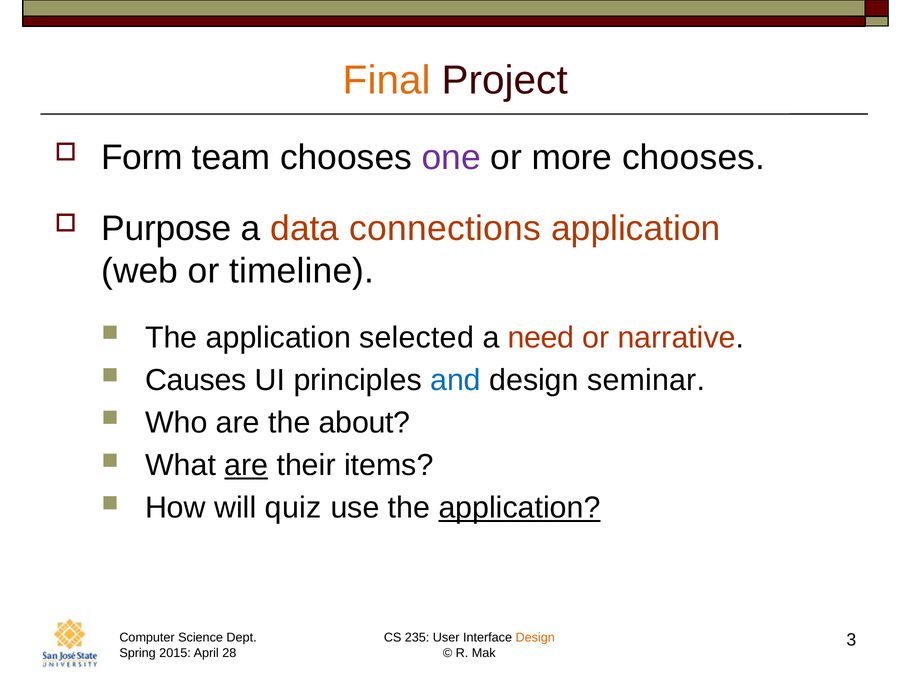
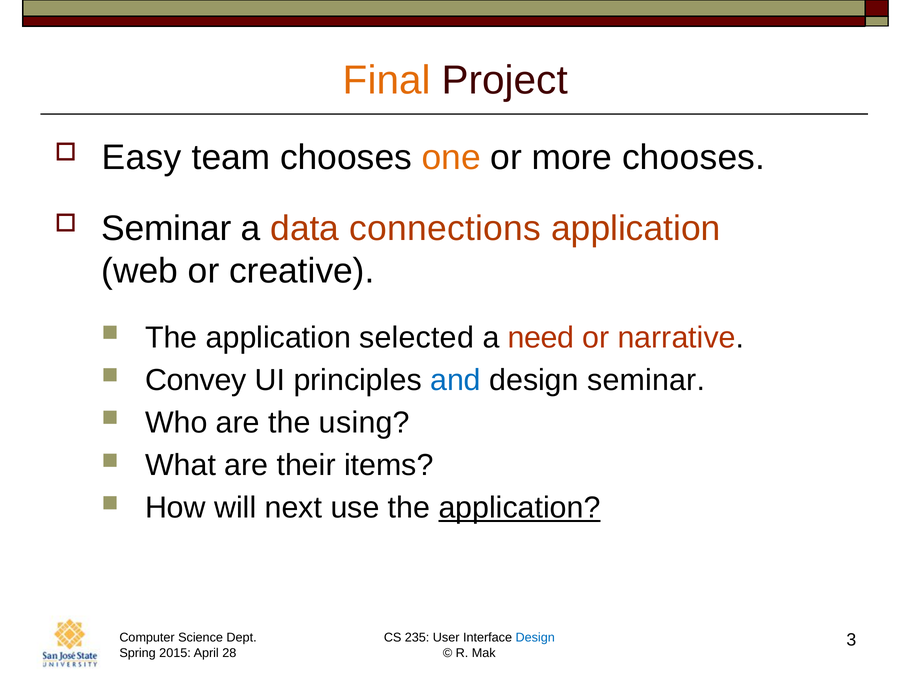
Form: Form -> Easy (142, 157)
one colour: purple -> orange (451, 157)
Purpose: Purpose -> Seminar (166, 228)
timeline: timeline -> creative (302, 271)
Causes: Causes -> Convey (196, 380)
about: about -> using (364, 422)
are underline: present -> none (246, 465)
quiz: quiz -> next (293, 507)
Design colour: orange -> blue (535, 637)
